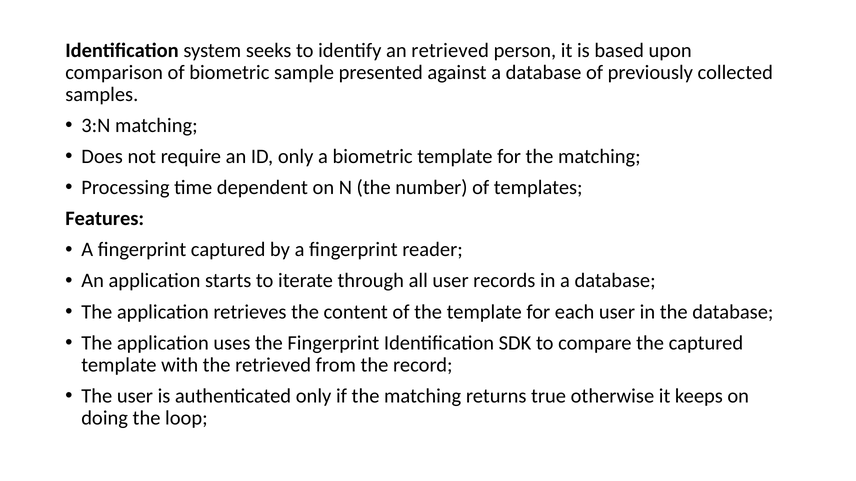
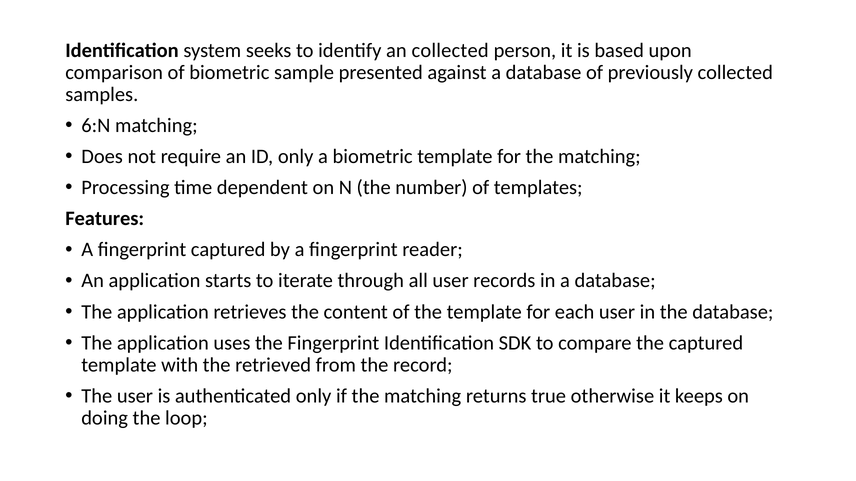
an retrieved: retrieved -> collected (450, 50)
3:N: 3:N -> 6:N (96, 126)
